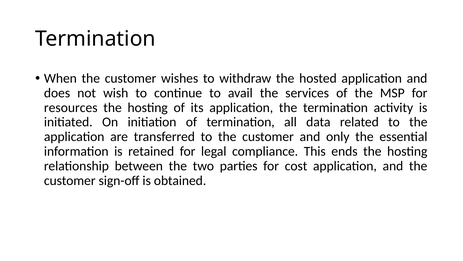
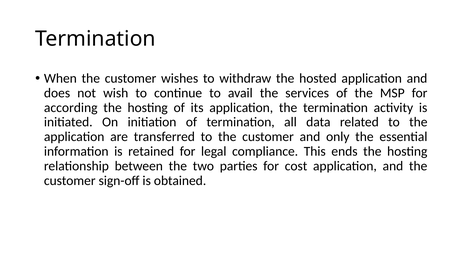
resources: resources -> according (71, 107)
